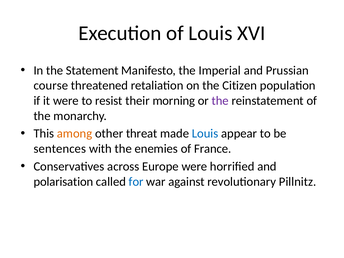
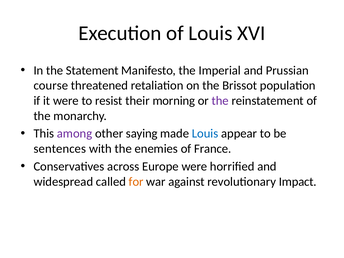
Citizen: Citizen -> Brissot (240, 86)
among colour: orange -> purple (75, 134)
threat: threat -> saying (142, 134)
polarisation: polarisation -> widespread (63, 182)
for colour: blue -> orange (136, 182)
Pillnitz: Pillnitz -> Impact (298, 182)
